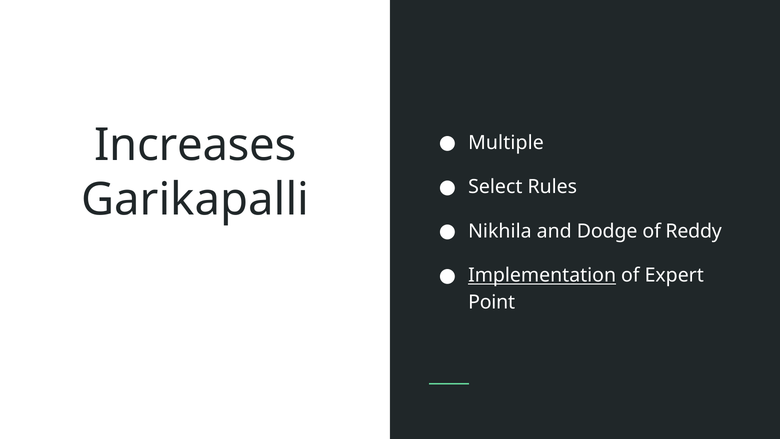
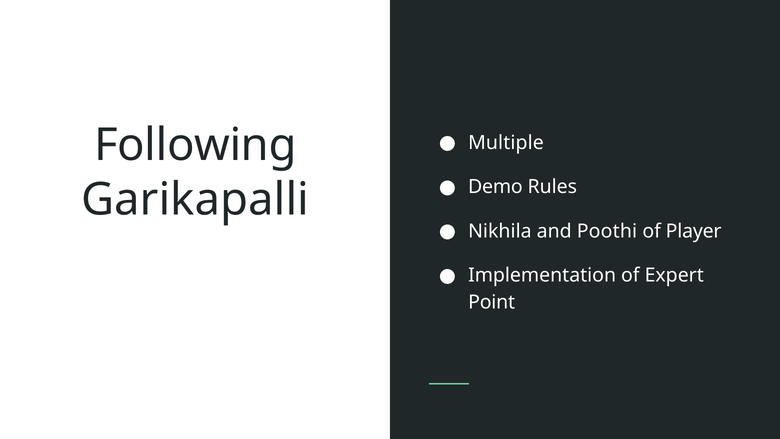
Increases: Increases -> Following (195, 145)
Select: Select -> Demo (495, 187)
Dodge: Dodge -> Poothi (607, 231)
Reddy: Reddy -> Player (694, 231)
Implementation underline: present -> none (542, 275)
